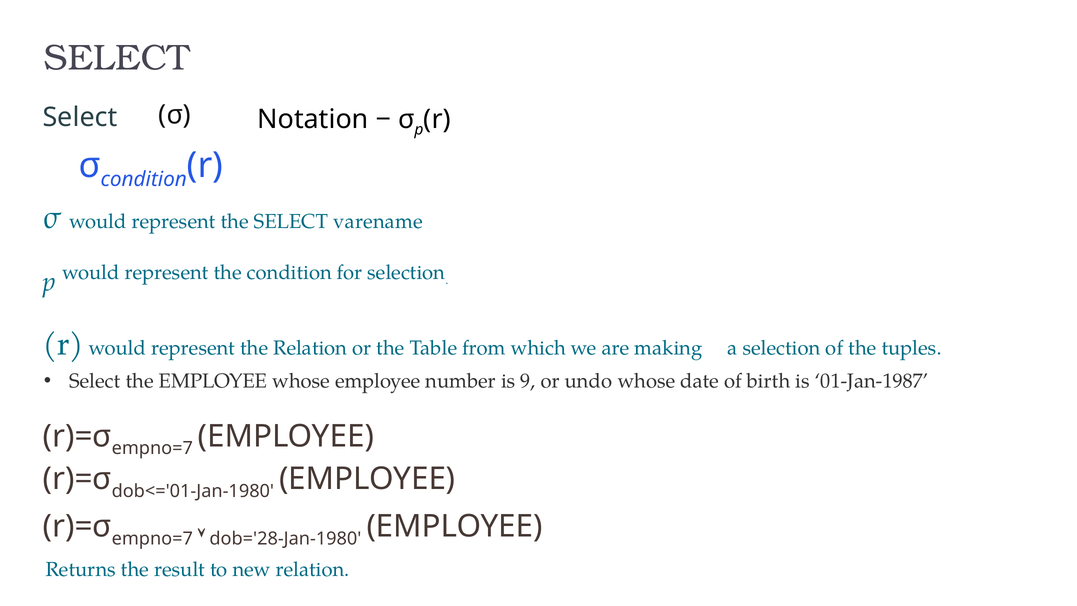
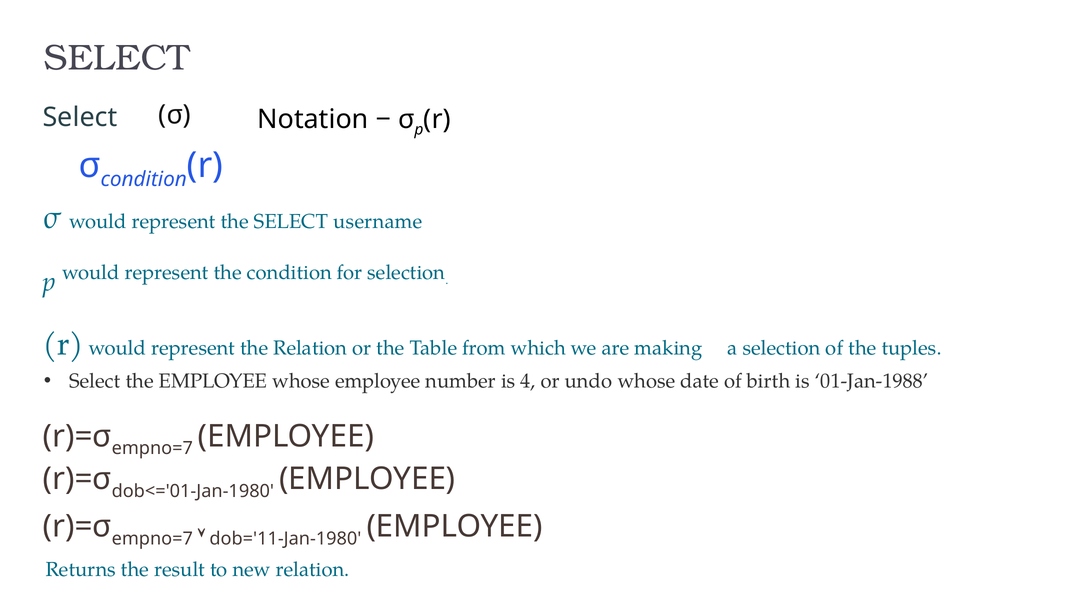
varename: varename -> username (378, 221)
9: 9 -> 4 (528, 381)
01-Jan-1987: 01-Jan-1987 -> 01-Jan-1988 (872, 381)
dob='28-Jan-1980: dob='28-Jan-1980 -> dob='11-Jan-1980 (285, 539)
